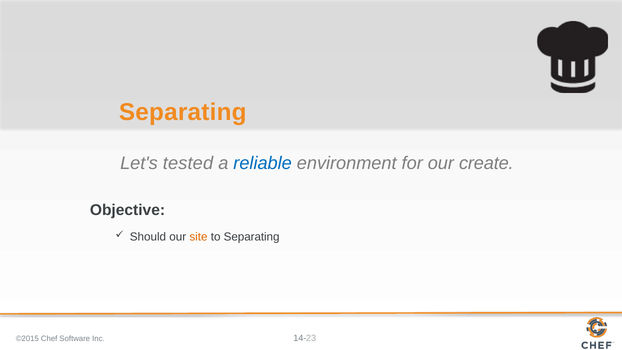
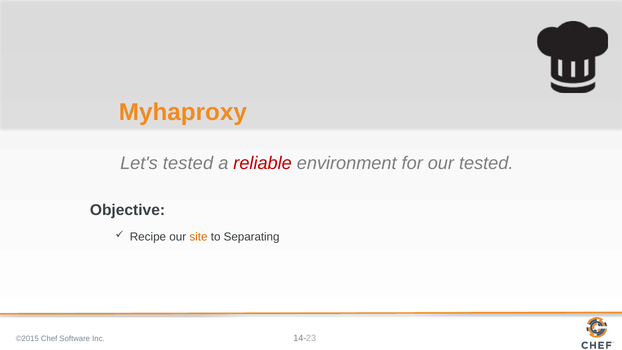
Separating: Separating -> Myhaproxy (183, 112)
reliable colour: blue -> red (263, 163)
our create: create -> tested (486, 163)
Should: Should -> Recipe (148, 237)
